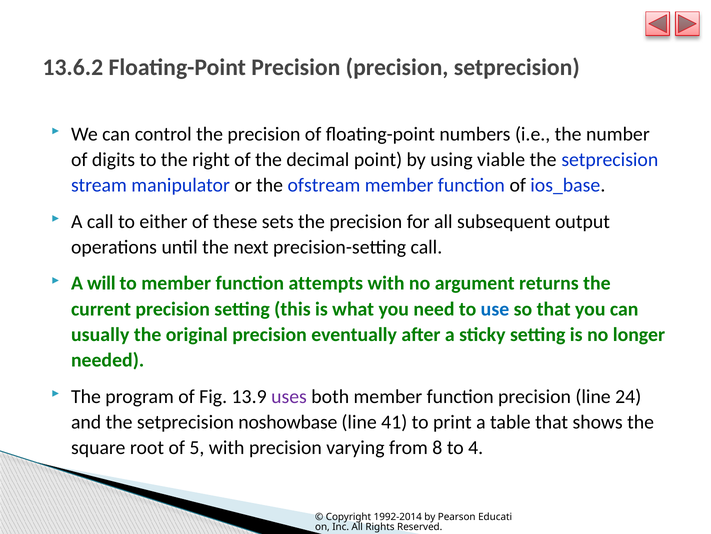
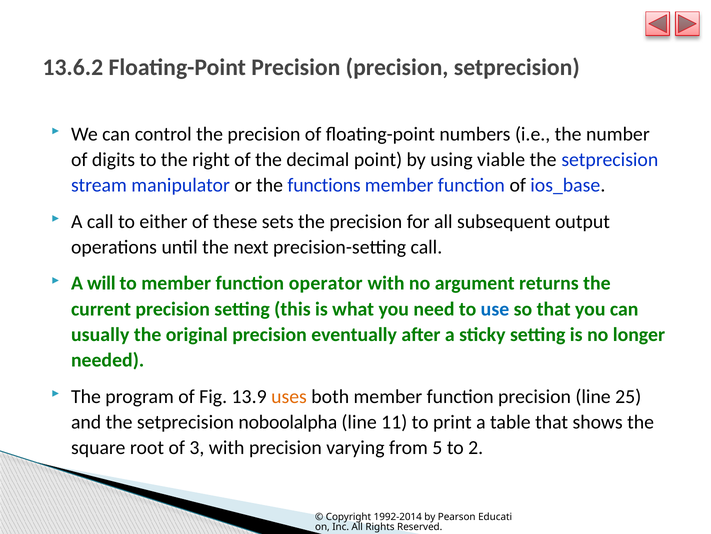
ofstream: ofstream -> functions (324, 185)
attempts: attempts -> operator (326, 283)
uses colour: purple -> orange (289, 396)
24: 24 -> 25 (628, 396)
noshowbase: noshowbase -> noboolalpha (288, 422)
41: 41 -> 11 (394, 422)
5: 5 -> 3 (197, 447)
8: 8 -> 5 (437, 447)
4: 4 -> 2 (476, 447)
